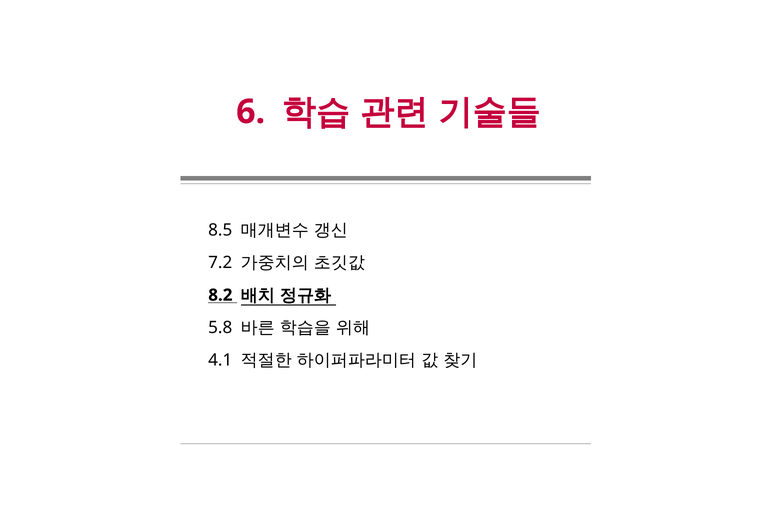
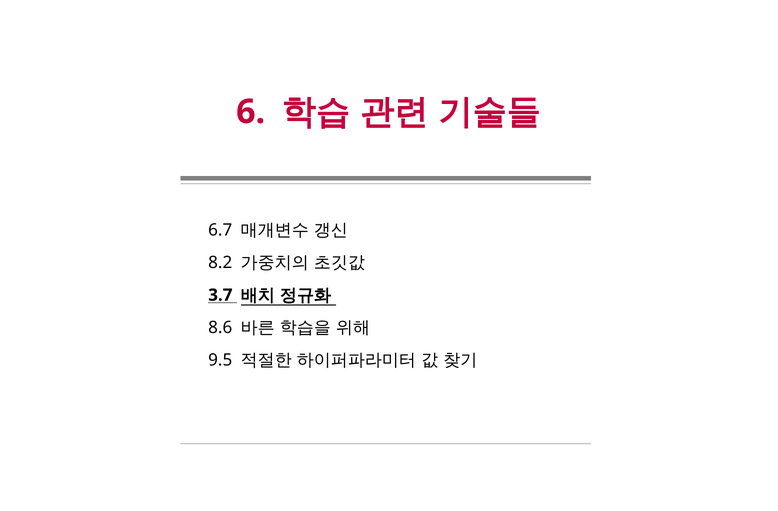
8.5: 8.5 -> 6.7 (220, 230)
7.2: 7.2 -> 8.2 (220, 263)
8.2: 8.2 -> 3.7 (220, 295)
5.8: 5.8 -> 8.6 (220, 328)
4.1: 4.1 -> 9.5 (220, 360)
